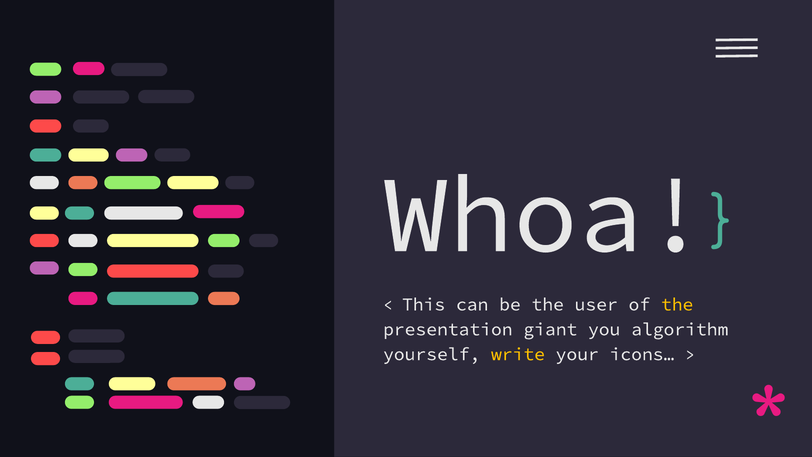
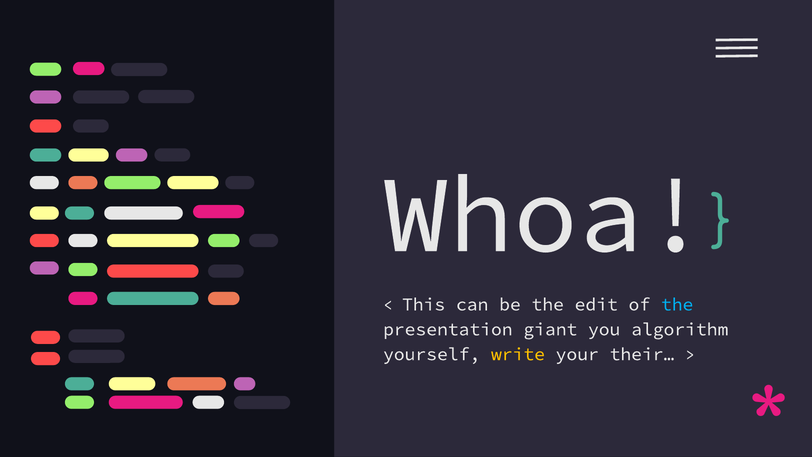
user: user -> edit (596, 304)
the colour: yellow -> light blue (677, 304)
icons…: icons… -> their… (642, 354)
